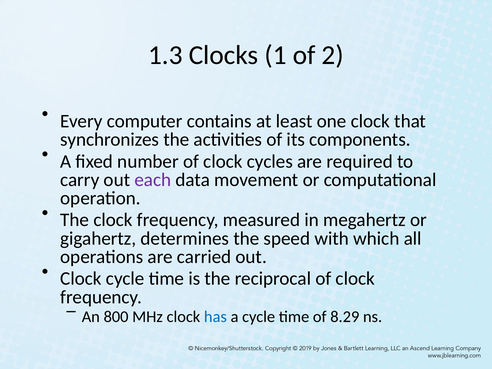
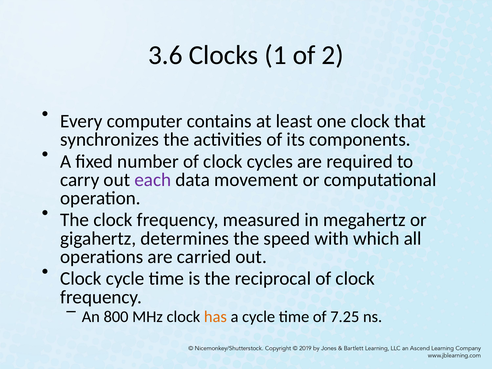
1.3: 1.3 -> 3.6 (165, 55)
has colour: blue -> orange (215, 317)
8.29: 8.29 -> 7.25 (345, 317)
